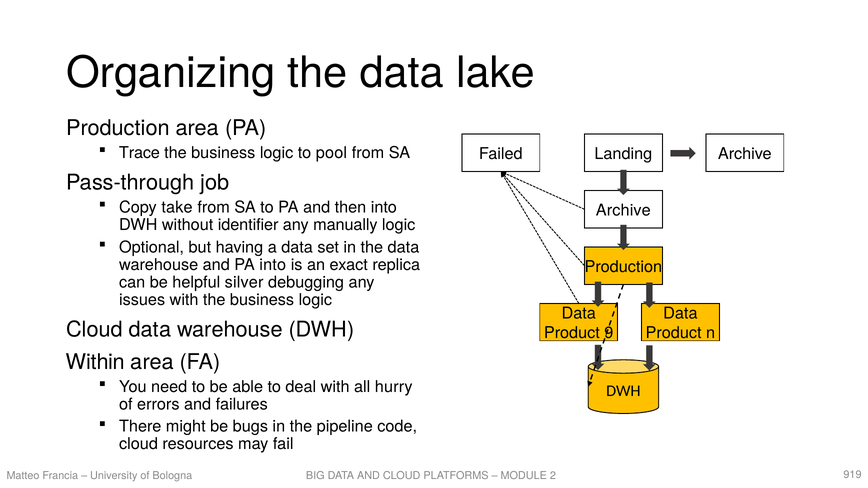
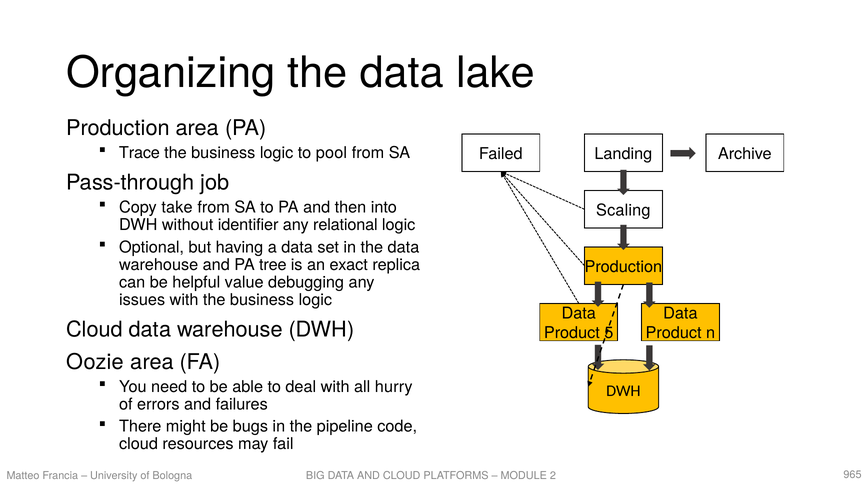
Archive: Archive -> Scaling (623, 211)
manually: manually -> relational (345, 225)
PA into: into -> tree (273, 265)
silver: silver -> value (244, 282)
9: 9 -> 5 (609, 333)
Within: Within -> Oozie (95, 362)
919: 919 -> 965 (853, 475)
